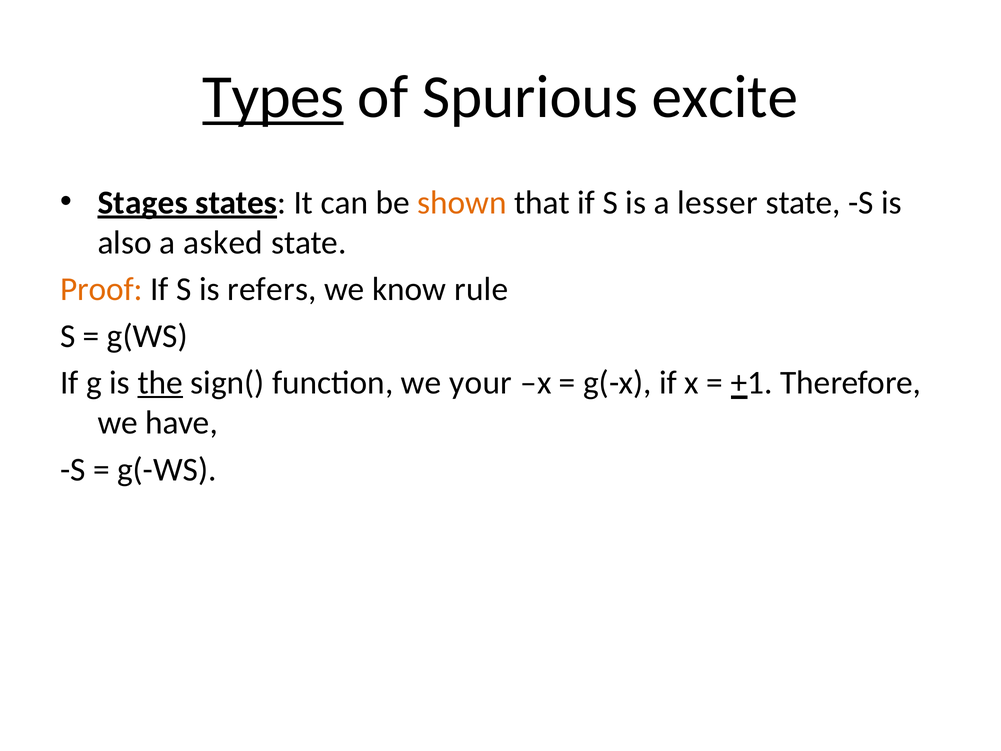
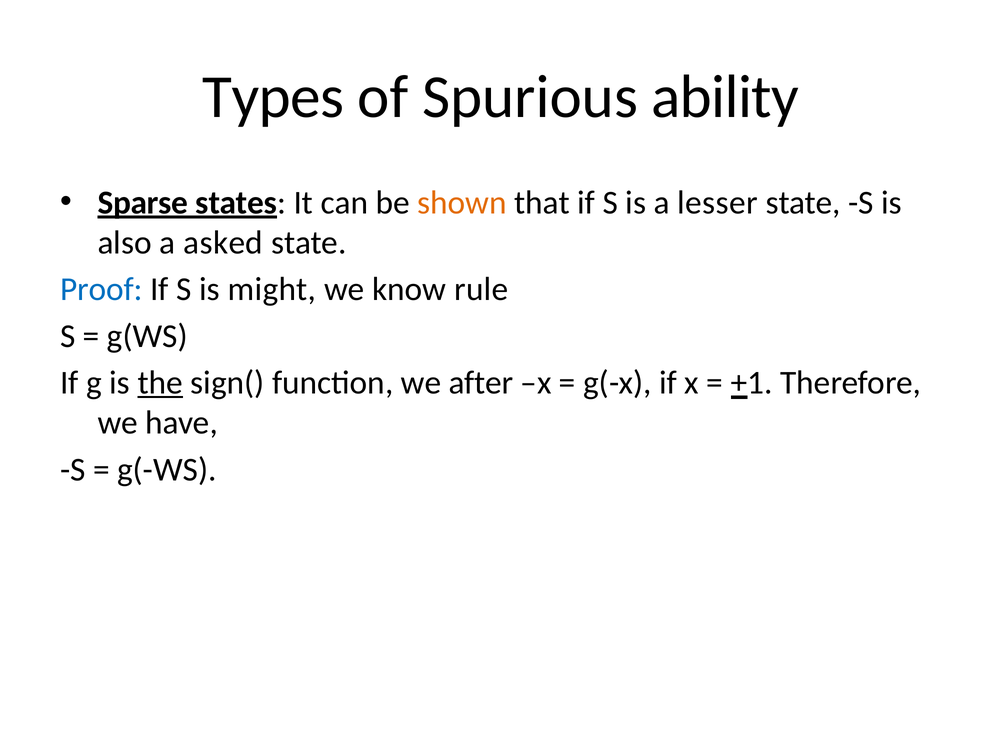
Types underline: present -> none (273, 97)
excite: excite -> ability (725, 97)
Stages: Stages -> Sparse (143, 203)
Proof colour: orange -> blue (101, 289)
refers: refers -> might (272, 289)
your: your -> after (481, 383)
